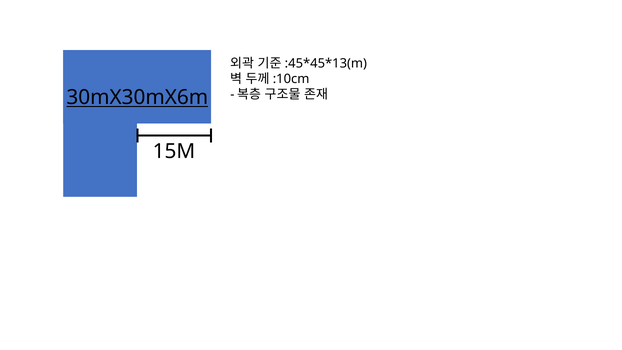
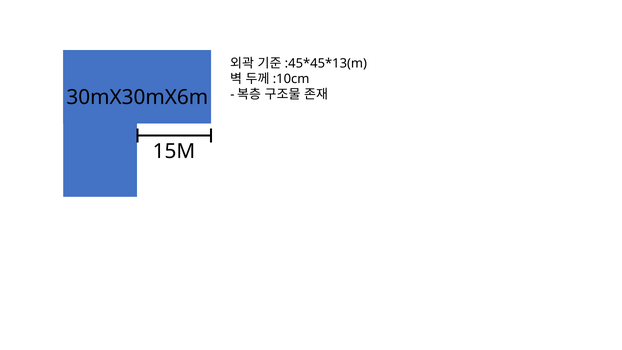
30mX30mX6m underline: present -> none (137, 97)
